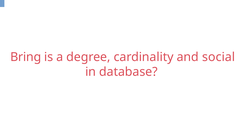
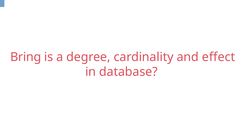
social: social -> effect (219, 57)
